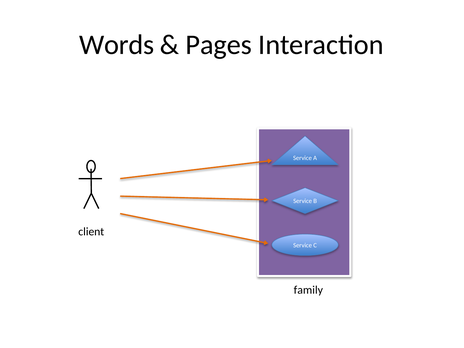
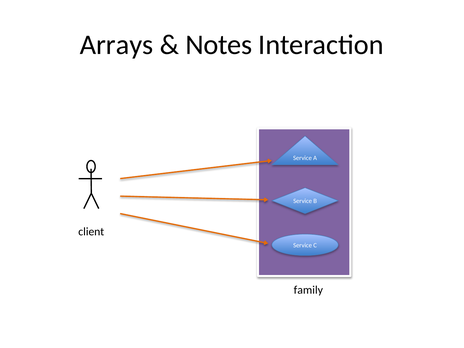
Words: Words -> Arrays (117, 45)
Pages: Pages -> Notes (219, 45)
